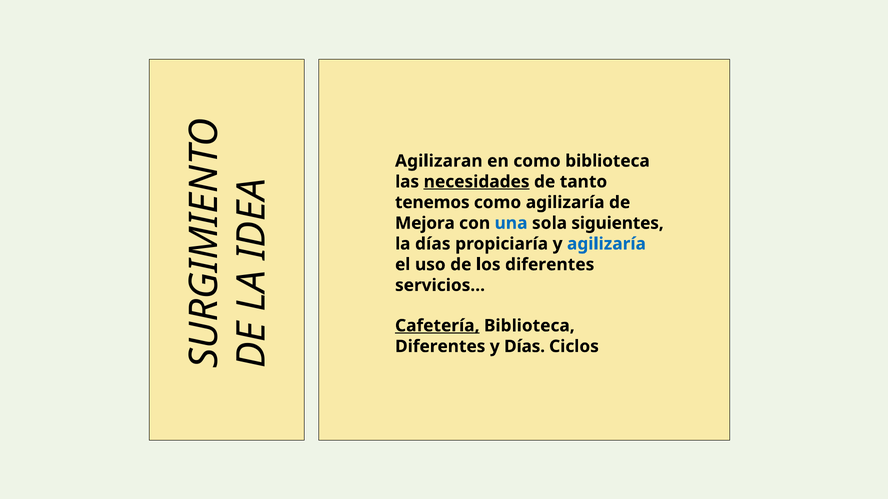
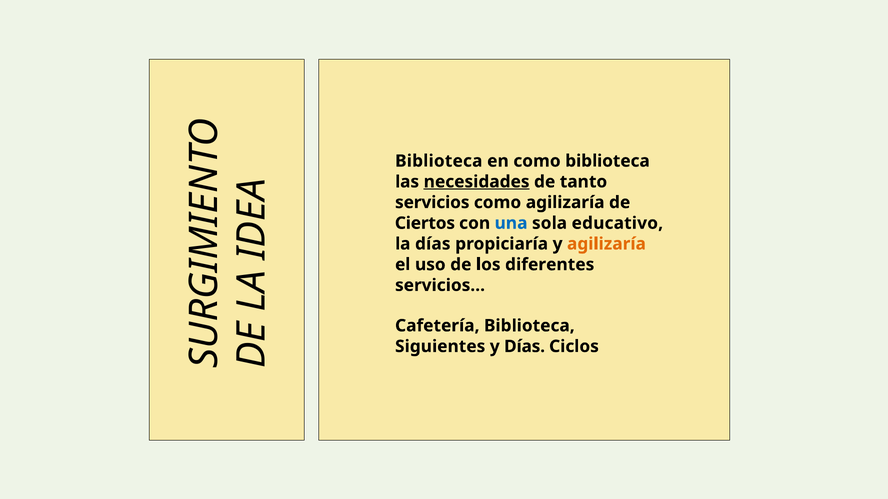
Agilizaran: Agilizaran -> Biblioteca (439, 161)
tenemos: tenemos -> servicios (432, 203)
Mejora: Mejora -> Ciertos (425, 223)
siguientes: siguientes -> educativo (617, 223)
agilizaría colour: blue -> orange (606, 244)
Cafetería underline: present -> none (437, 326)
Diferentes: Diferentes -> Siguientes (440, 347)
